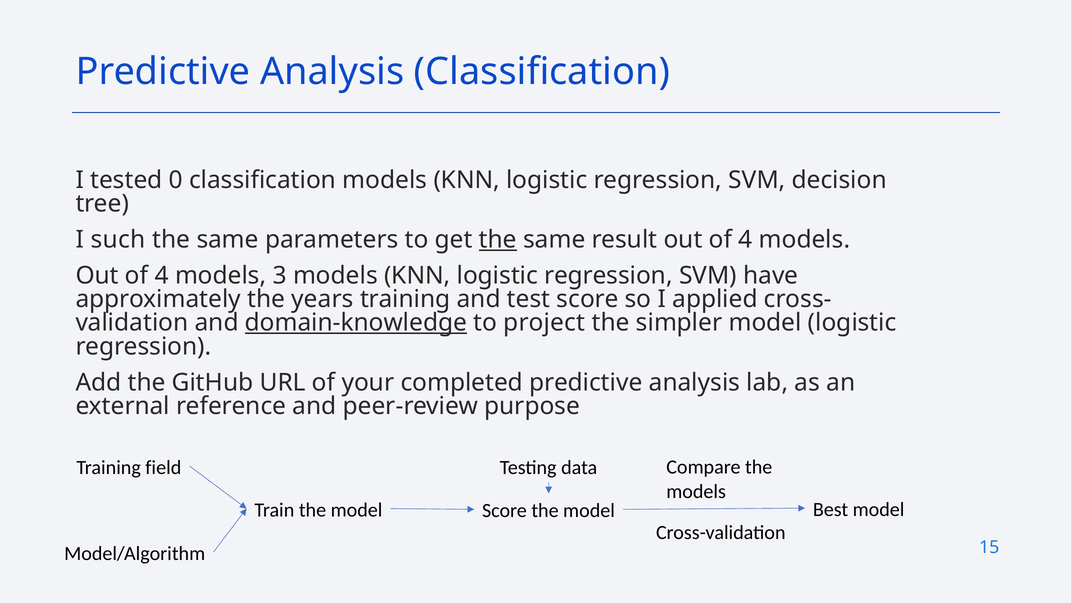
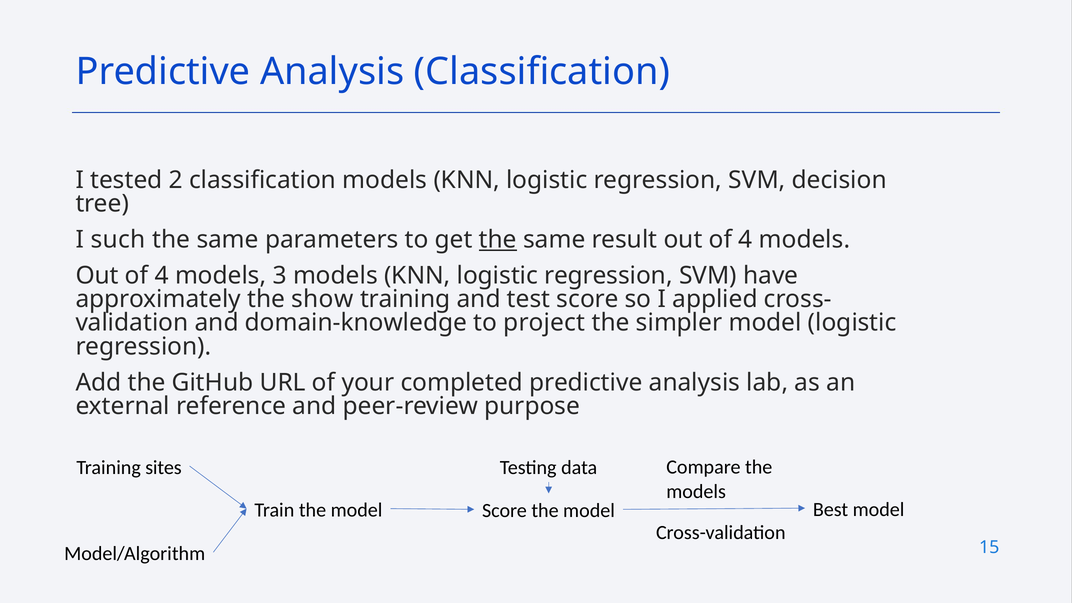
0: 0 -> 2 (176, 180)
years: years -> show (322, 299)
domain-knowledge underline: present -> none (356, 323)
field: field -> sites (163, 467)
